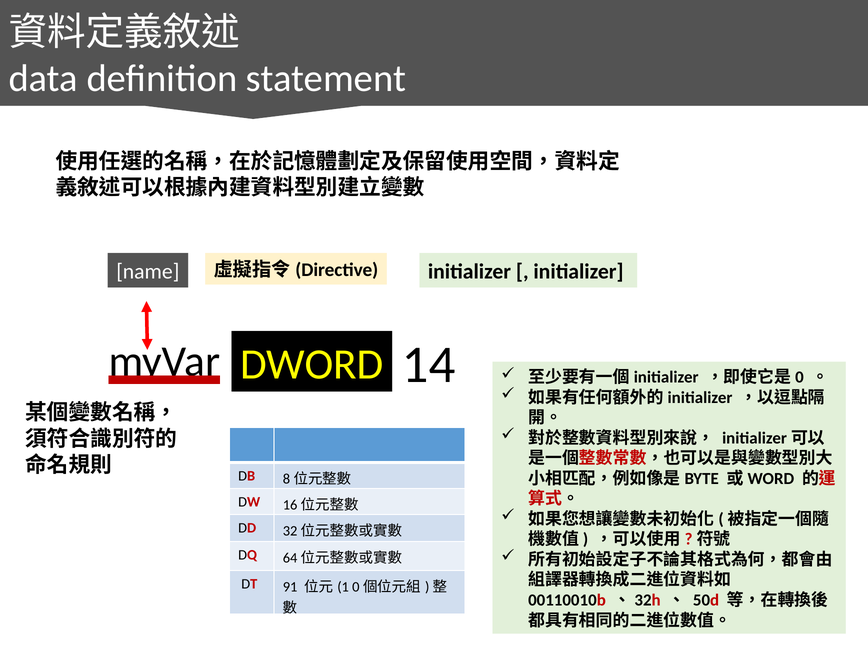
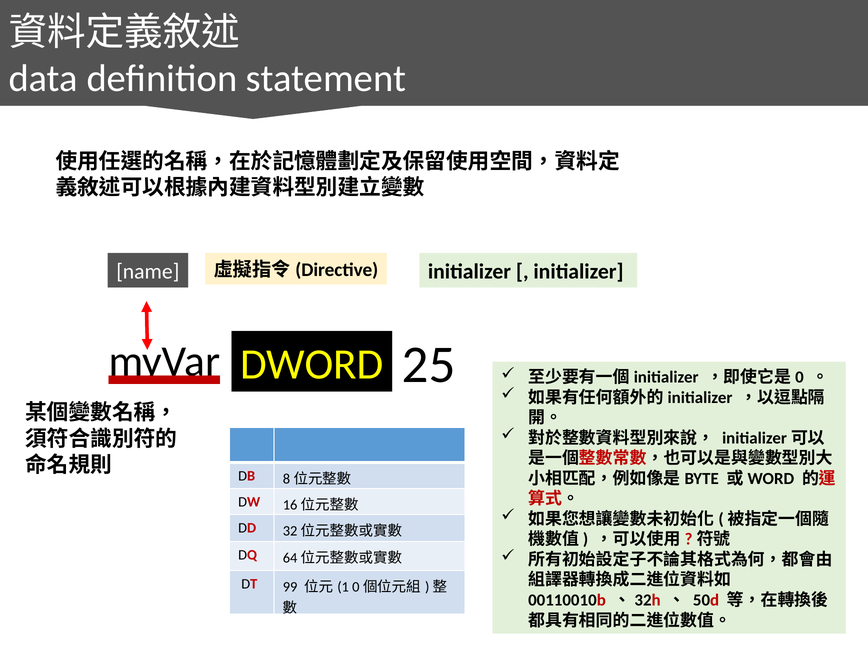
14: 14 -> 25 (429, 365)
91: 91 -> 99 (290, 587)
